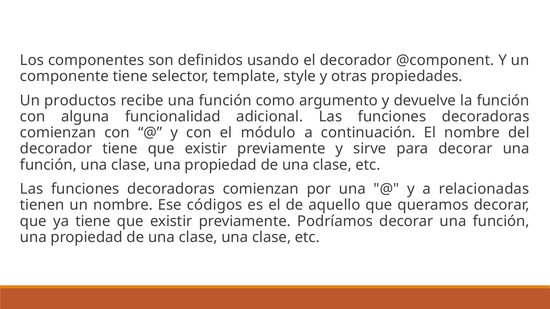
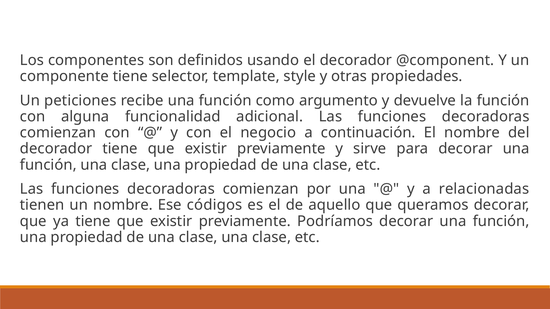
productos: productos -> peticiones (80, 101)
módulo: módulo -> negocio (268, 133)
